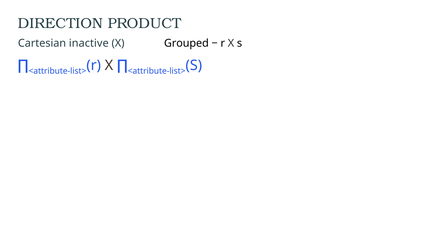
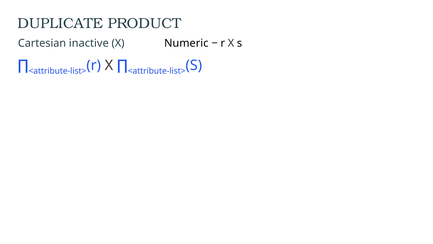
DIRECTION: DIRECTION -> DUPLICATE (60, 23)
Grouped: Grouped -> Numeric (186, 43)
